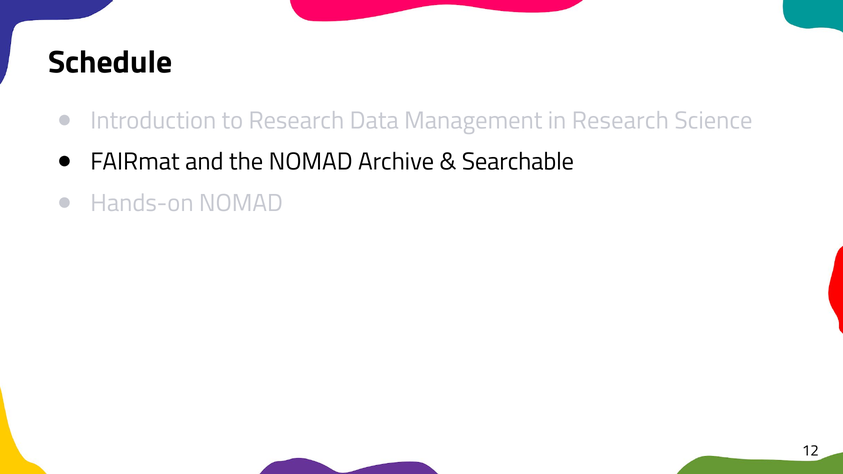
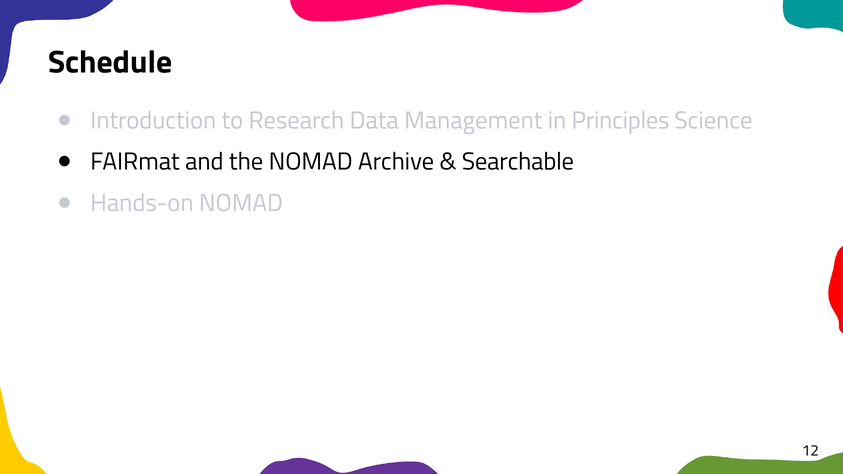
in Research: Research -> Principles (621, 121)
